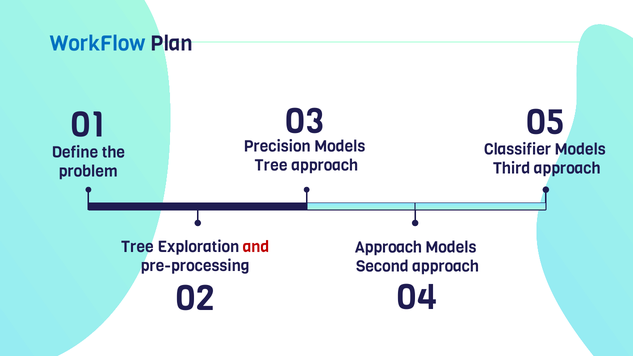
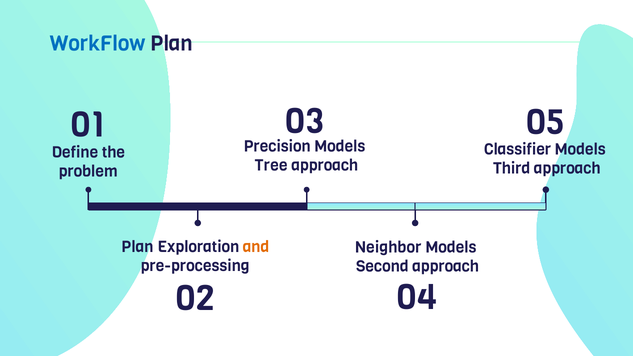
Tree: Tree -> Plan (137, 247)
and colour: red -> orange (256, 247)
Approach: Approach -> Neighbor (388, 248)
